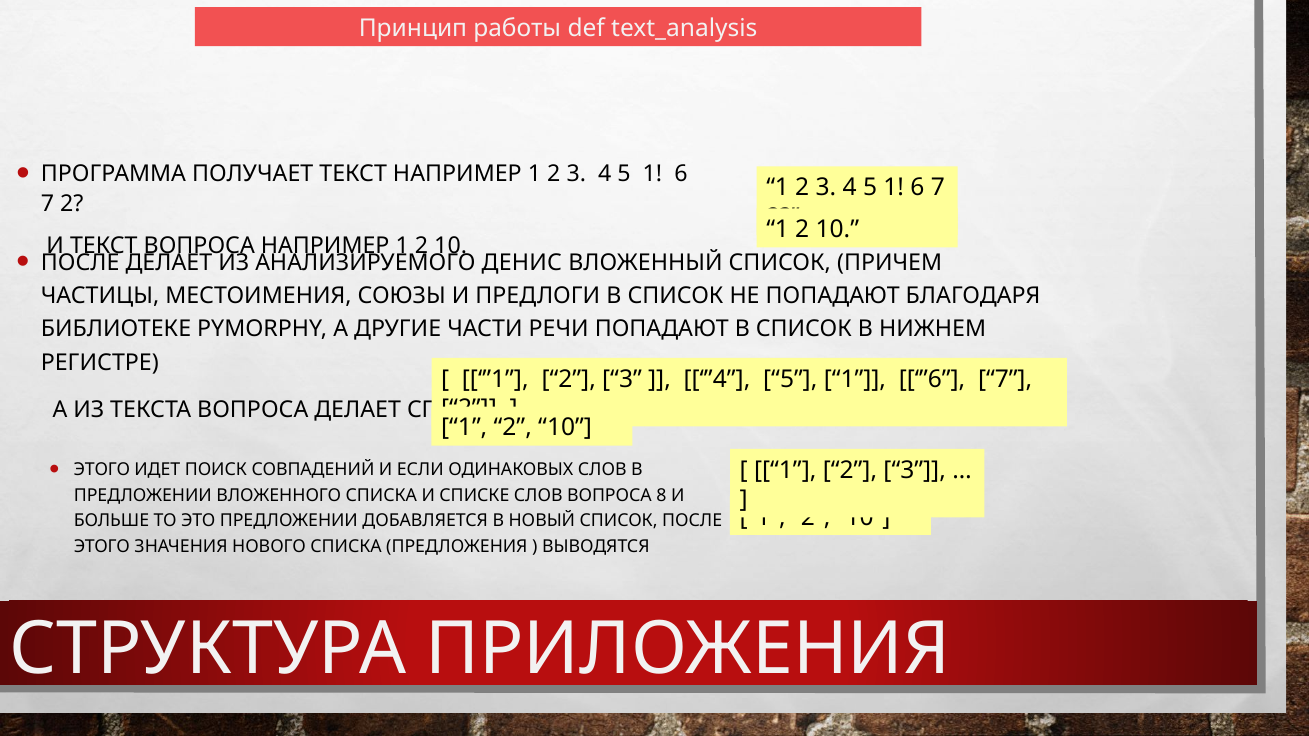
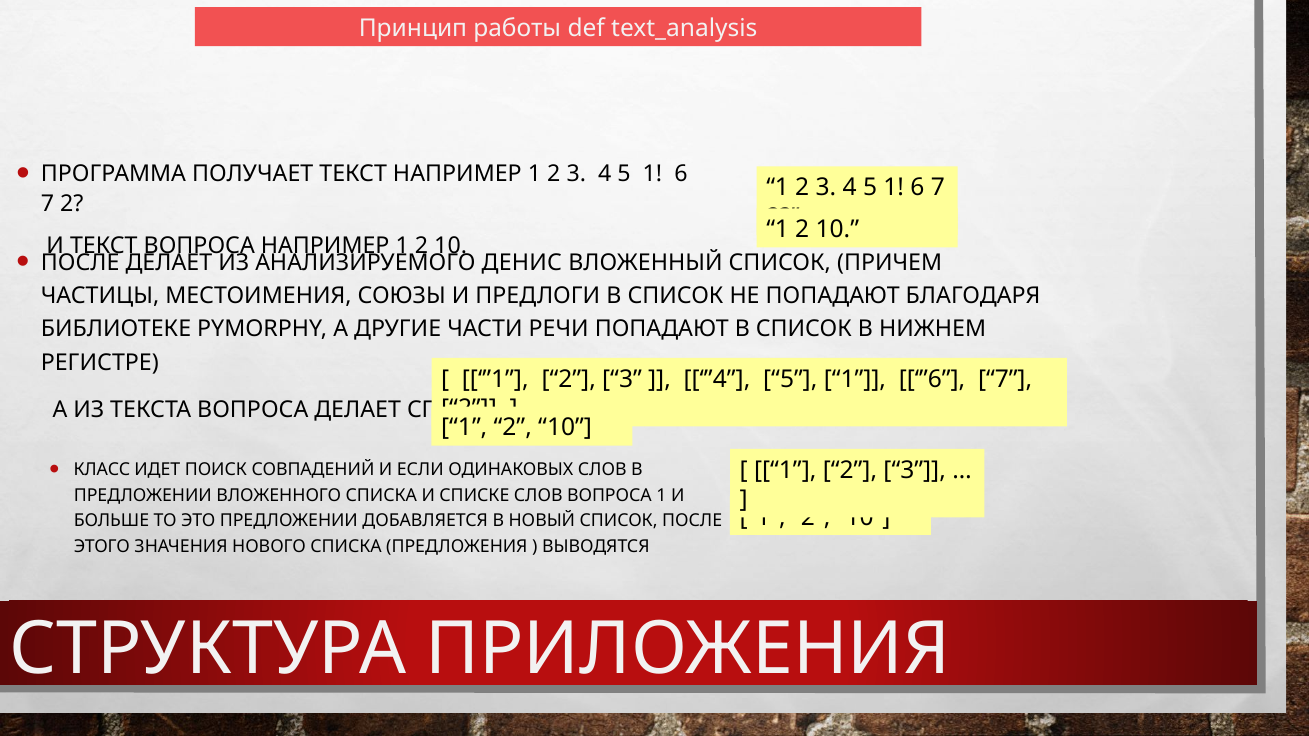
ЭТОГО: ЭТОГО -> КЛАСС (102, 470)
ВОПРОСА 8: 8 -> 1 (661, 496)
